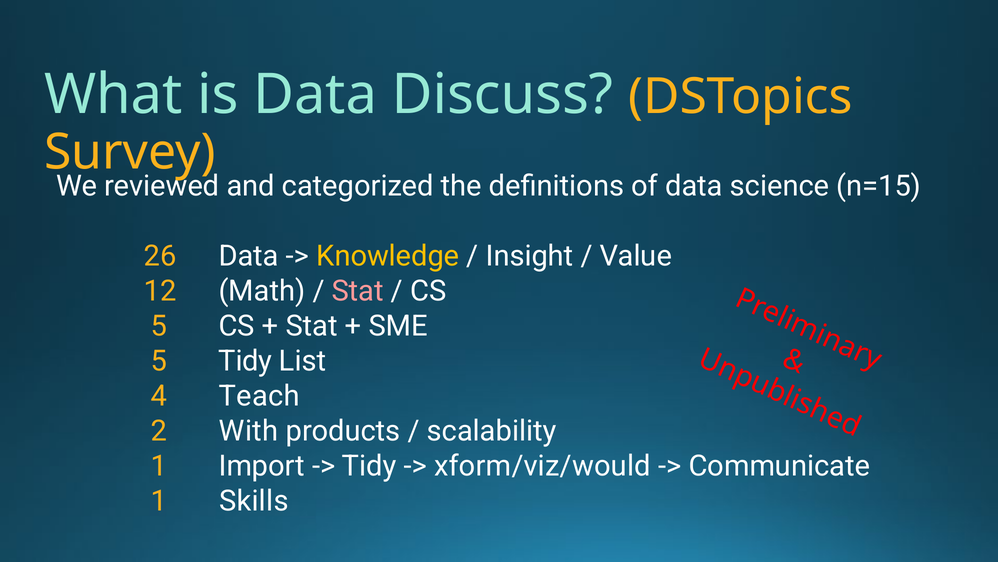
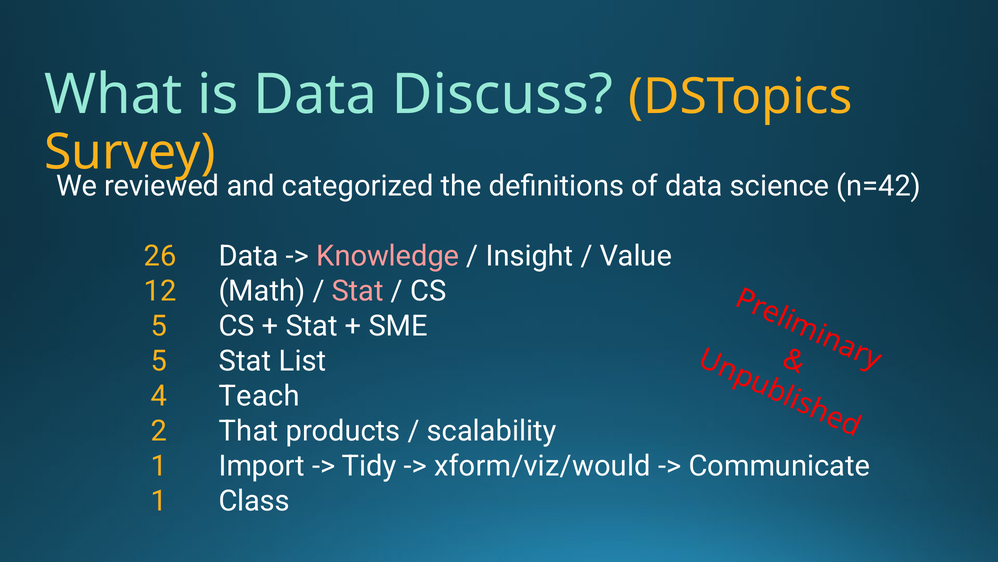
n=15: n=15 -> n=42 (879, 186)
Knowledge colour: yellow -> pink (388, 256)
5 Tidy: Tidy -> Stat (245, 361)
With: With -> That (249, 431)
Skills: Skills -> Class (254, 501)
